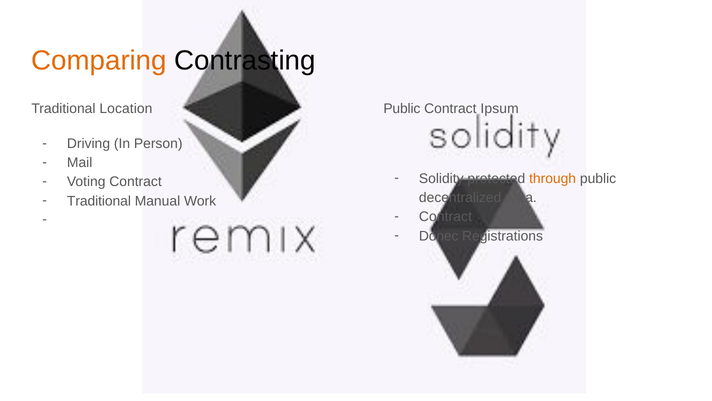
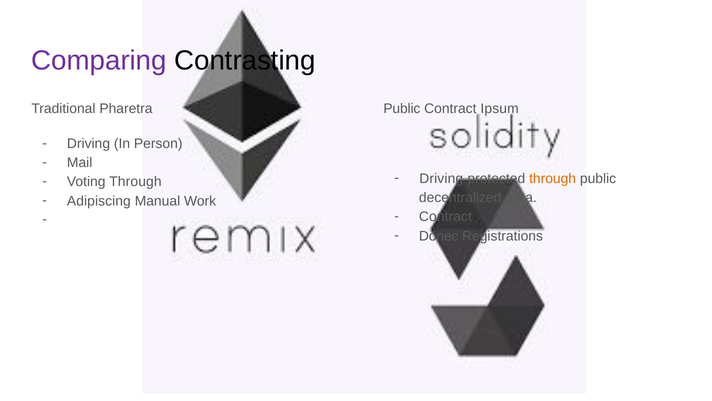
Comparing colour: orange -> purple (99, 60)
Location: Location -> Pharetra (126, 109)
Solidity: Solidity -> Driving (441, 178)
Voting Contract: Contract -> Through (135, 182)
Traditional: Traditional -> Adipiscing (99, 201)
